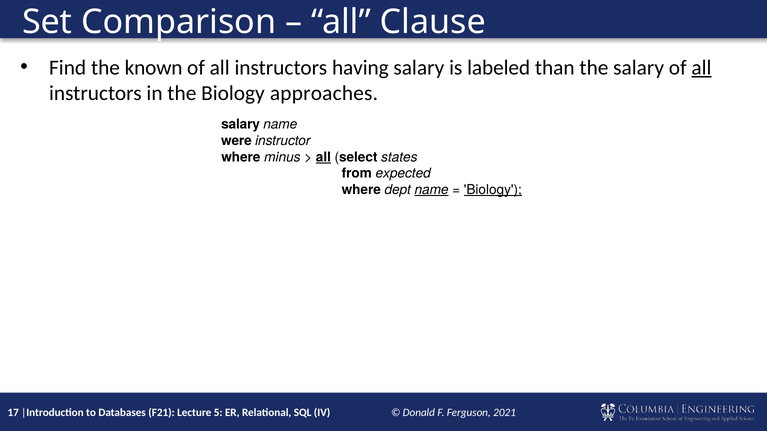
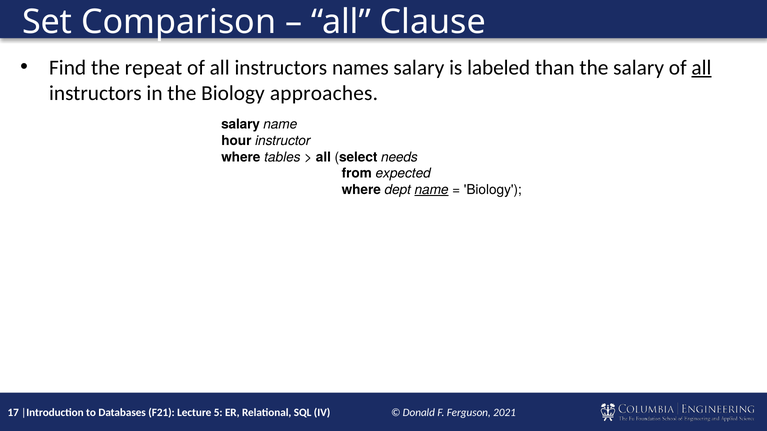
known: known -> repeat (153, 68)
having: having -> names (360, 68)
were: were -> hour (236, 141)
minus: minus -> tables (282, 157)
all underline: present -> none (323, 157)
states: states -> needs (399, 157)
Biology underline: present -> none (493, 190)
